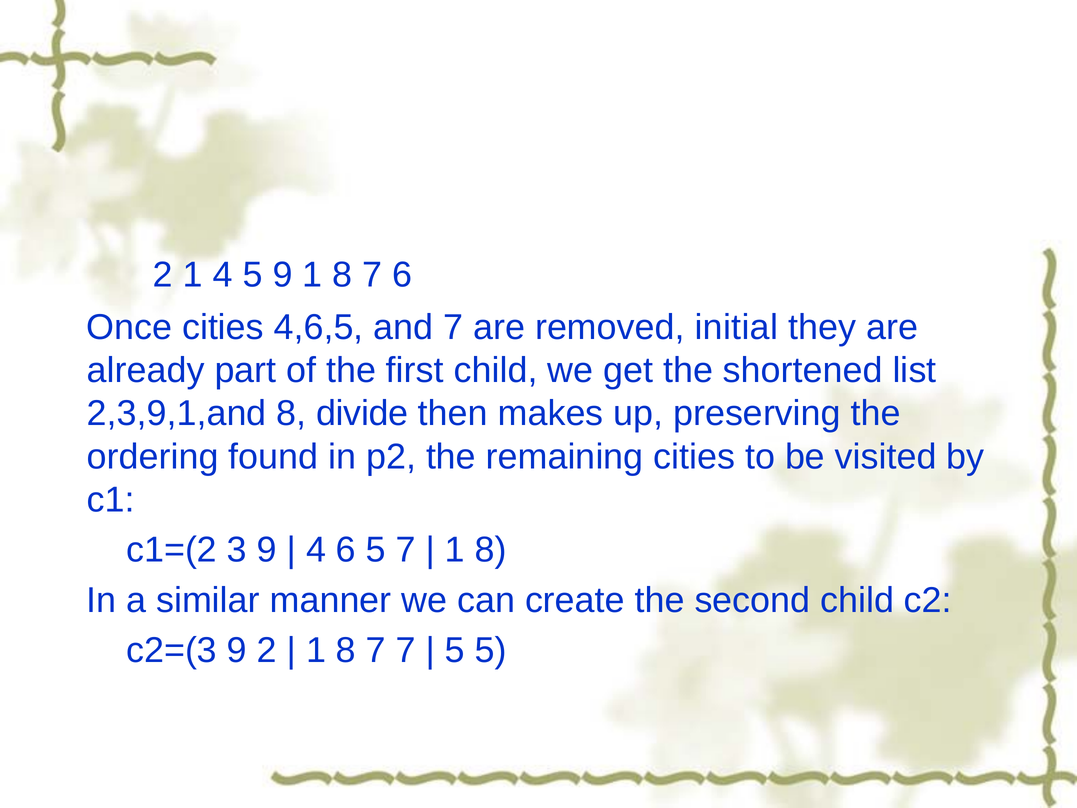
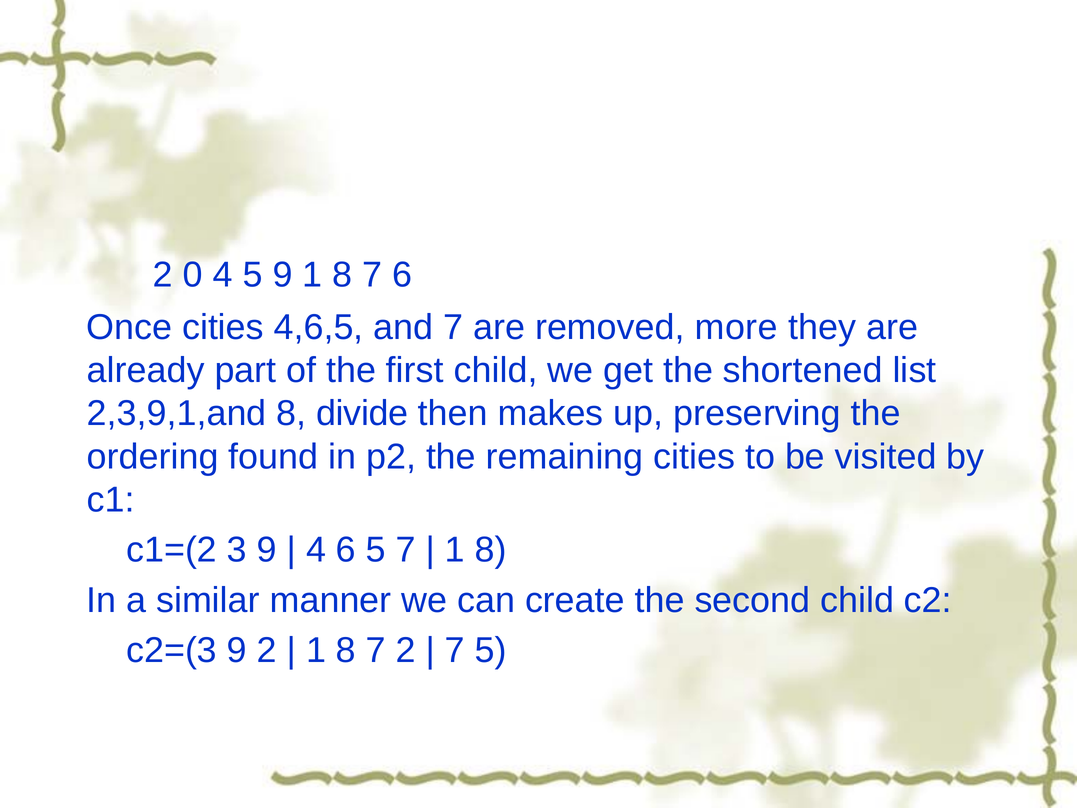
2 1: 1 -> 0 (193, 275)
initial: initial -> more (736, 327)
7 7: 7 -> 2 (406, 650)
5: 5 -> 7 (455, 650)
